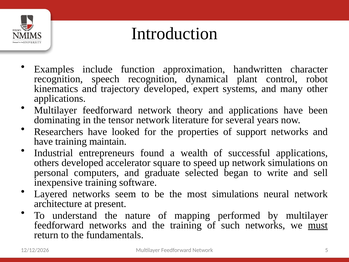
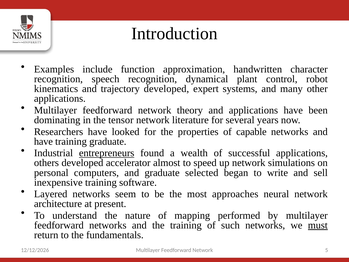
support: support -> capable (251, 132)
training maintain: maintain -> graduate (108, 141)
entrepreneurs underline: none -> present (107, 153)
square: square -> almost (167, 163)
most simulations: simulations -> approaches (235, 194)
